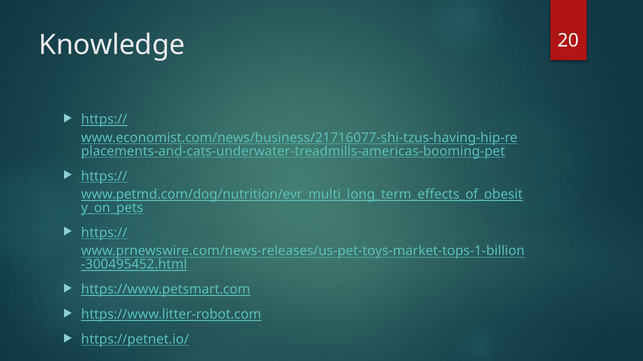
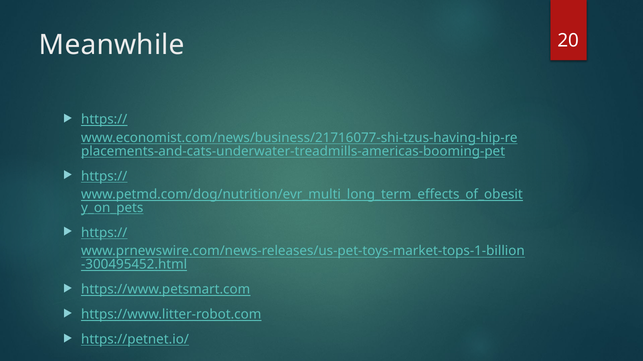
Knowledge: Knowledge -> Meanwhile (112, 45)
